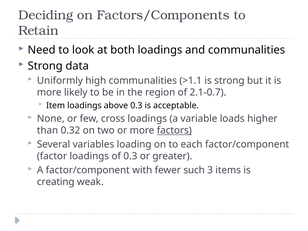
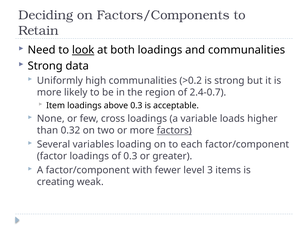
look underline: none -> present (83, 50)
>1.1: >1.1 -> >0.2 (191, 81)
2.1-0.7: 2.1-0.7 -> 2.4-0.7 (208, 92)
such: such -> level (194, 170)
